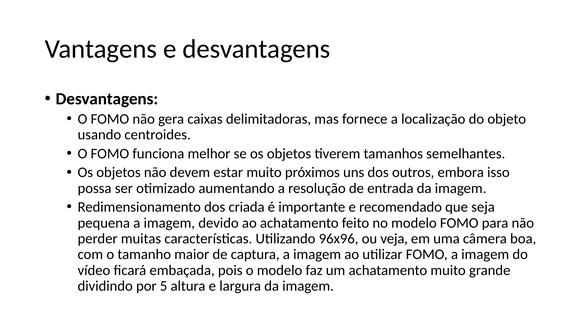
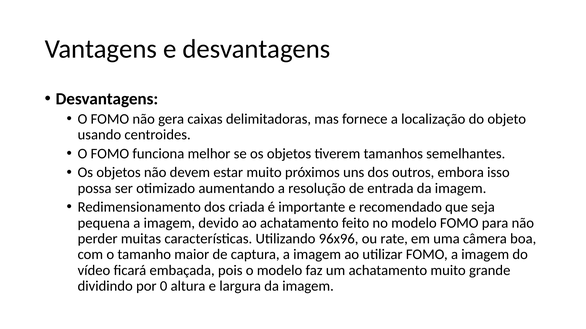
veja: veja -> rate (394, 239)
5: 5 -> 0 (164, 287)
